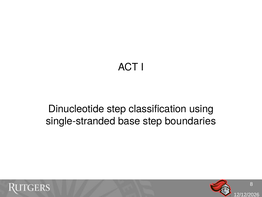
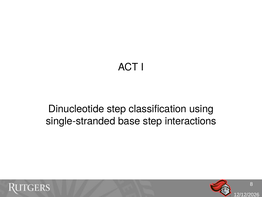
boundaries: boundaries -> interactions (190, 121)
